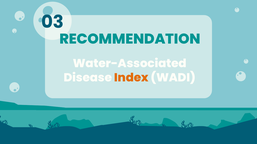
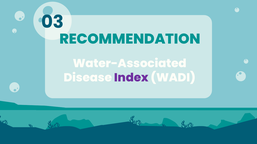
Index colour: orange -> purple (131, 78)
